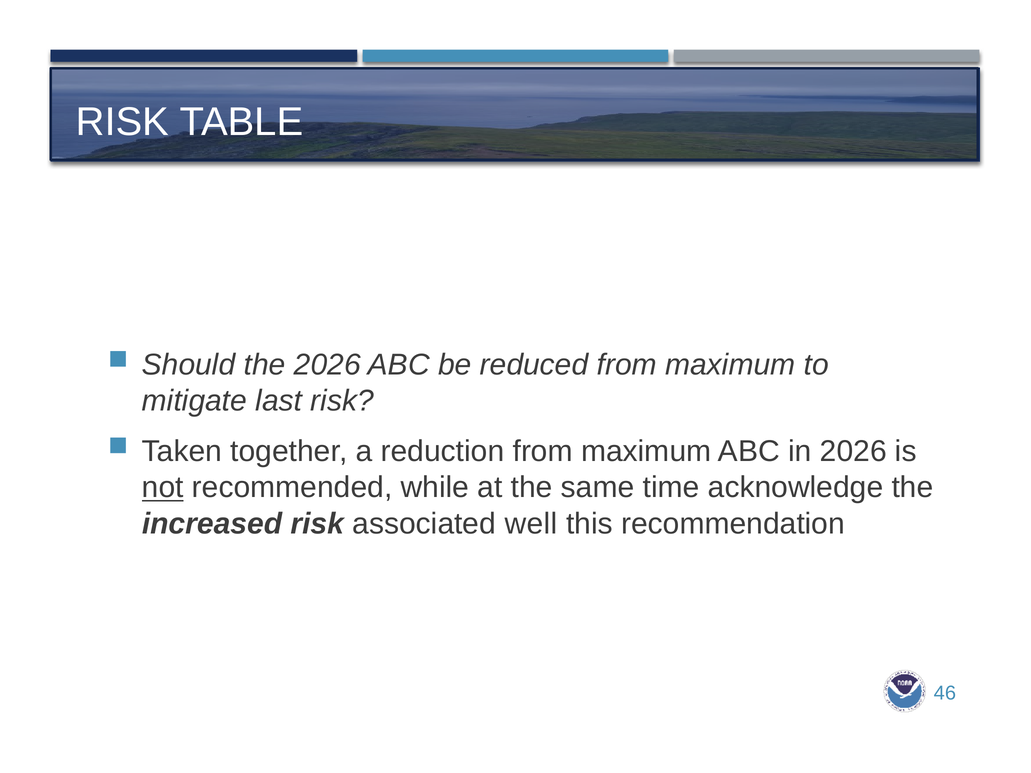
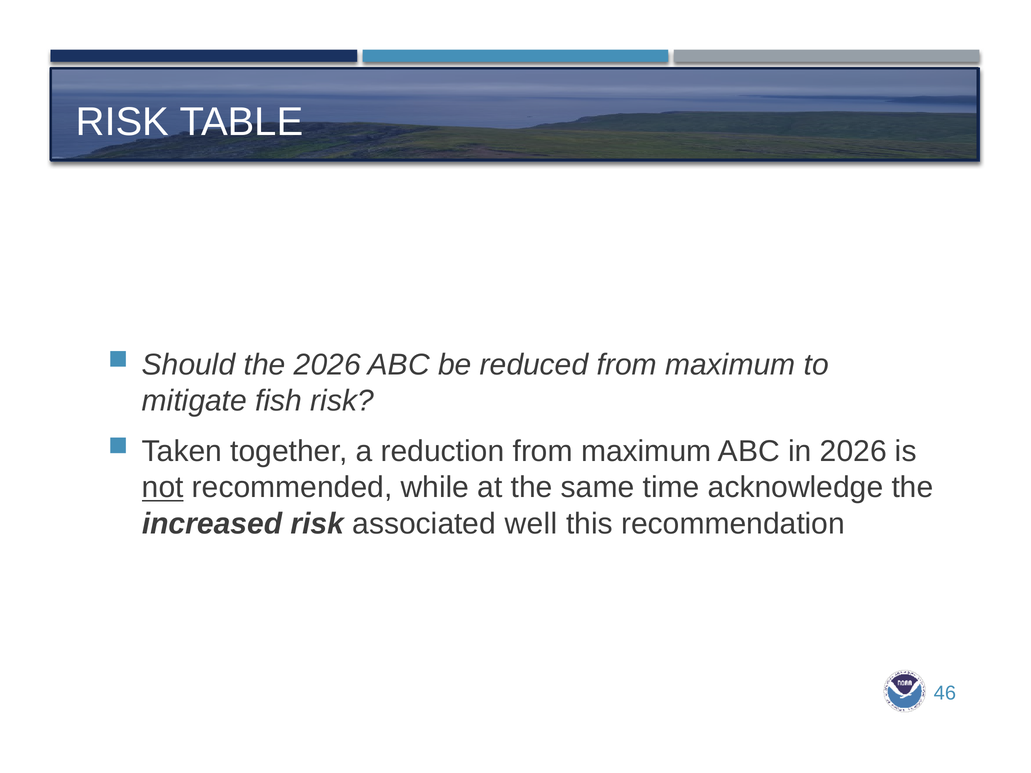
last: last -> fish (279, 401)
